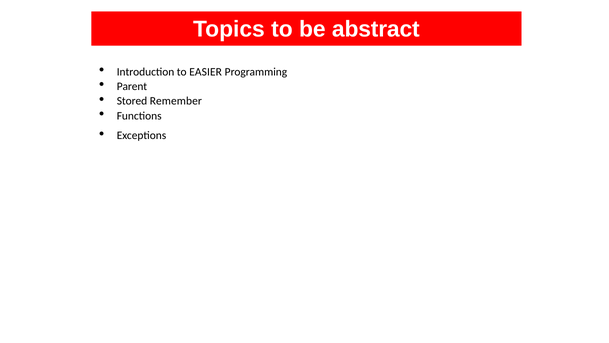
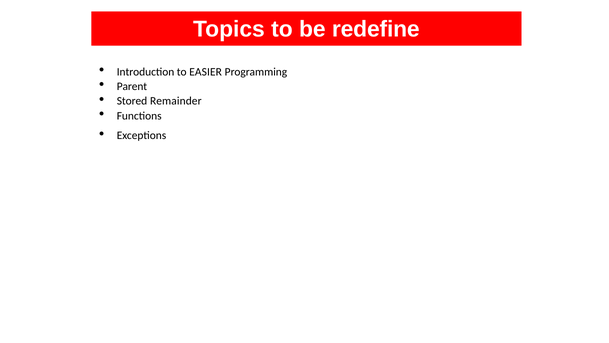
abstract: abstract -> redefine (376, 29)
Remember: Remember -> Remainder (176, 101)
